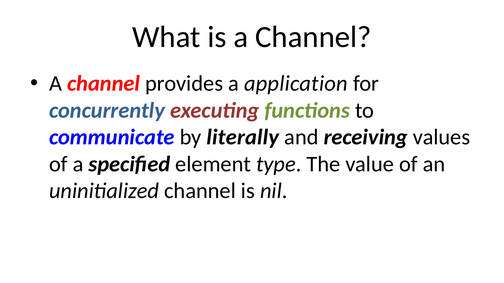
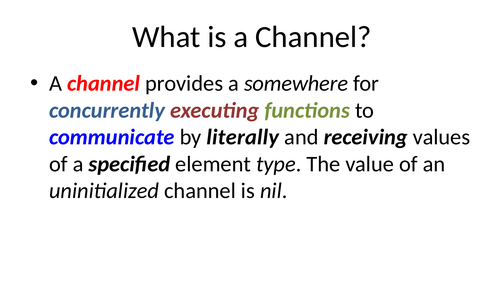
application: application -> somewhere (296, 84)
